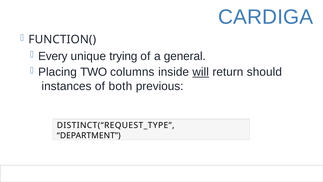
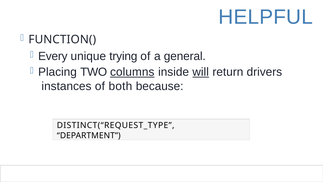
CARDIGA: CARDIGA -> HELPFUL (266, 17)
columns underline: none -> present (132, 72)
should: should -> drivers (264, 72)
previous: previous -> because (160, 86)
